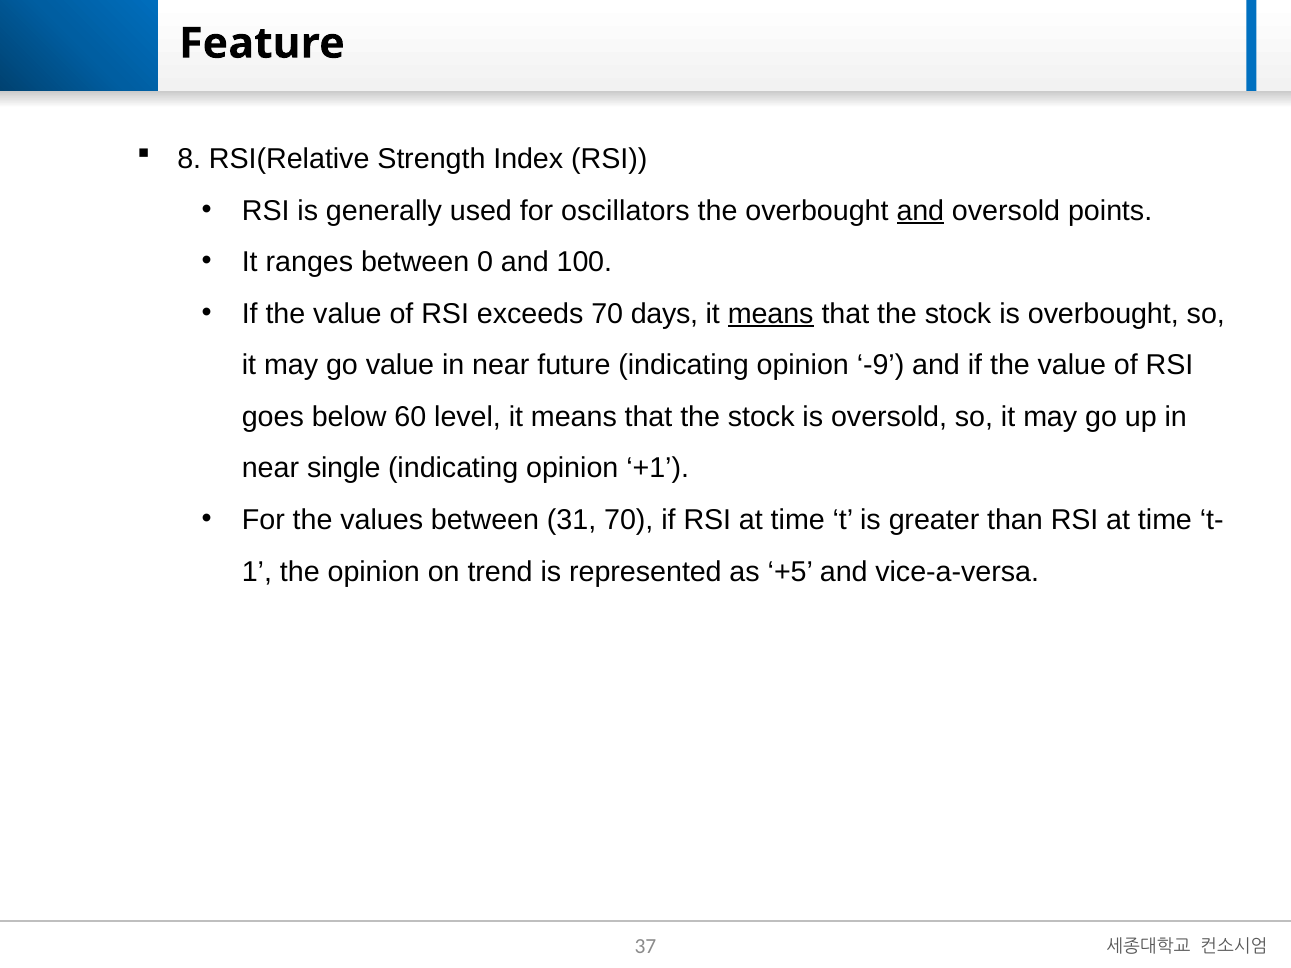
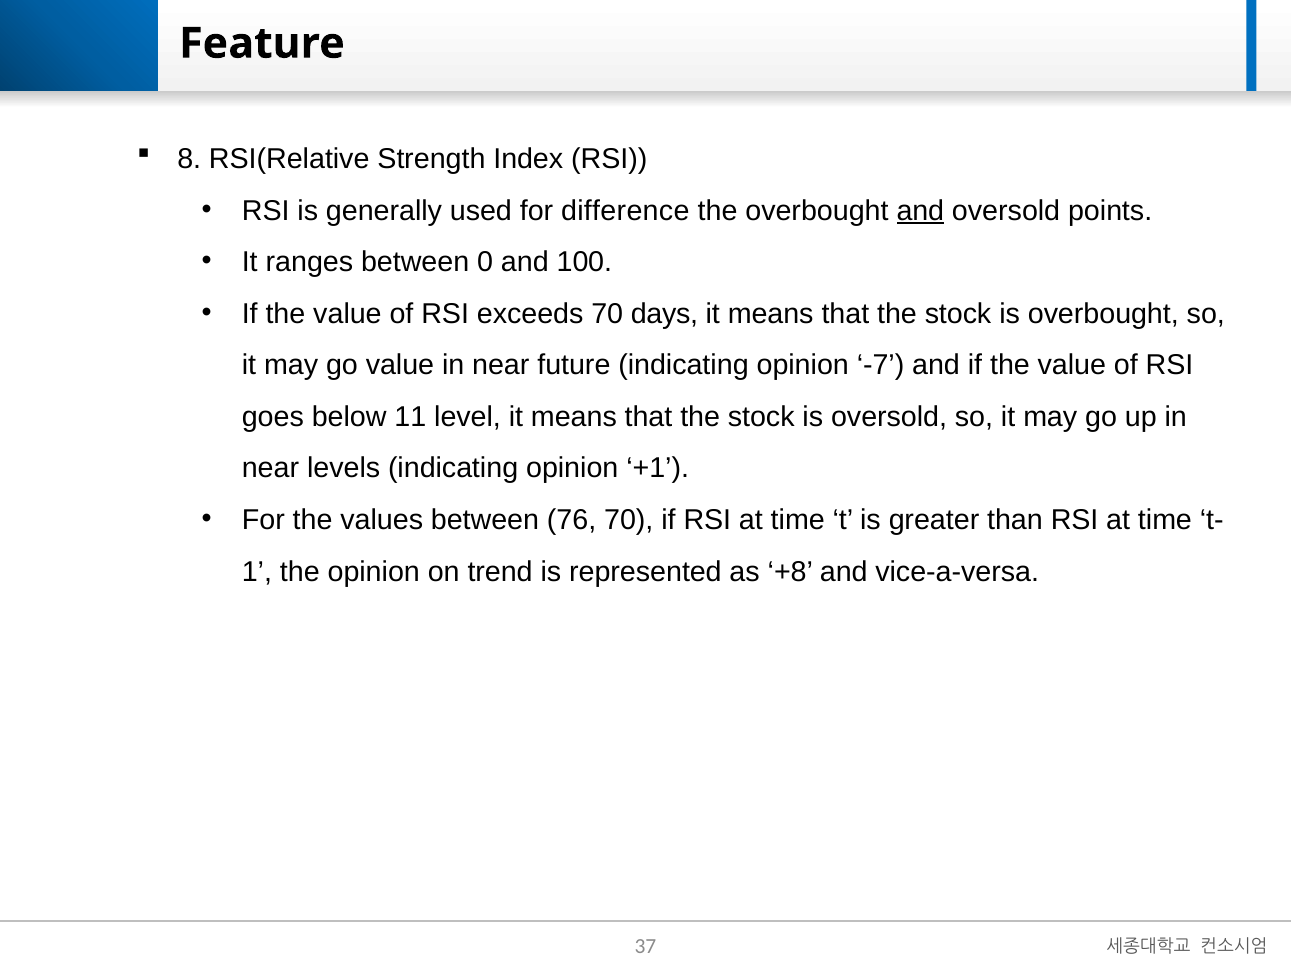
oscillators: oscillators -> difference (625, 211)
means underline: present -> none (771, 314)
-9: -9 -> -7 (881, 365)
60: 60 -> 11 (410, 417)
single: single -> levels (344, 469)
31: 31 -> 76 (572, 520)
+5: +5 -> +8 (790, 572)
